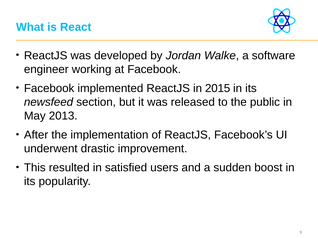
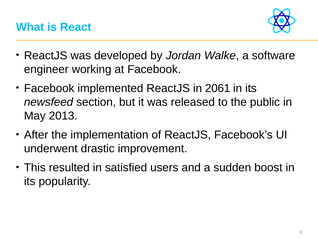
2015: 2015 -> 2061 (218, 89)
